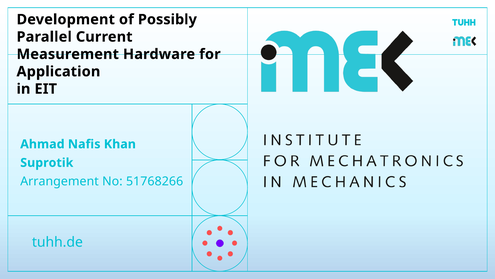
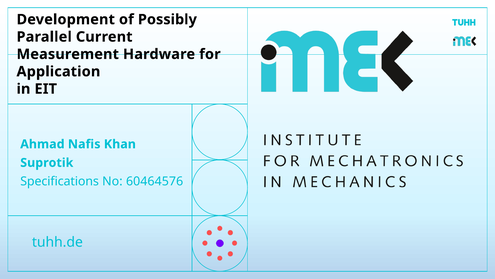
Arrangement: Arrangement -> Specifications (60, 181)
51768266: 51768266 -> 60464576 (155, 181)
